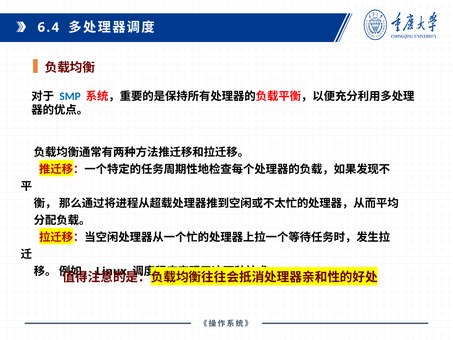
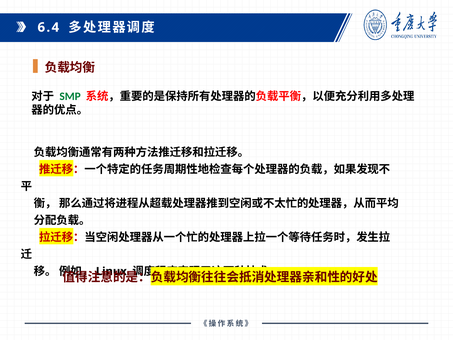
SMP colour: blue -> green (70, 96)
